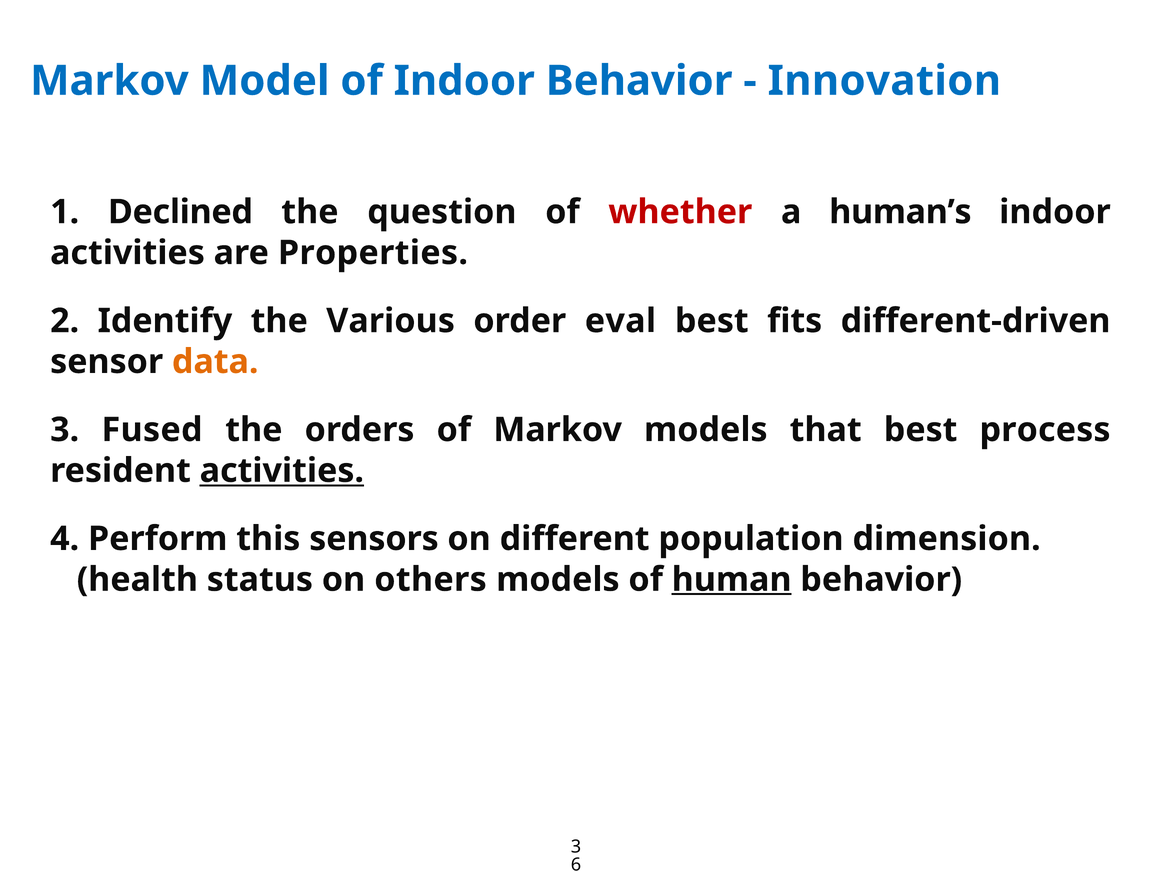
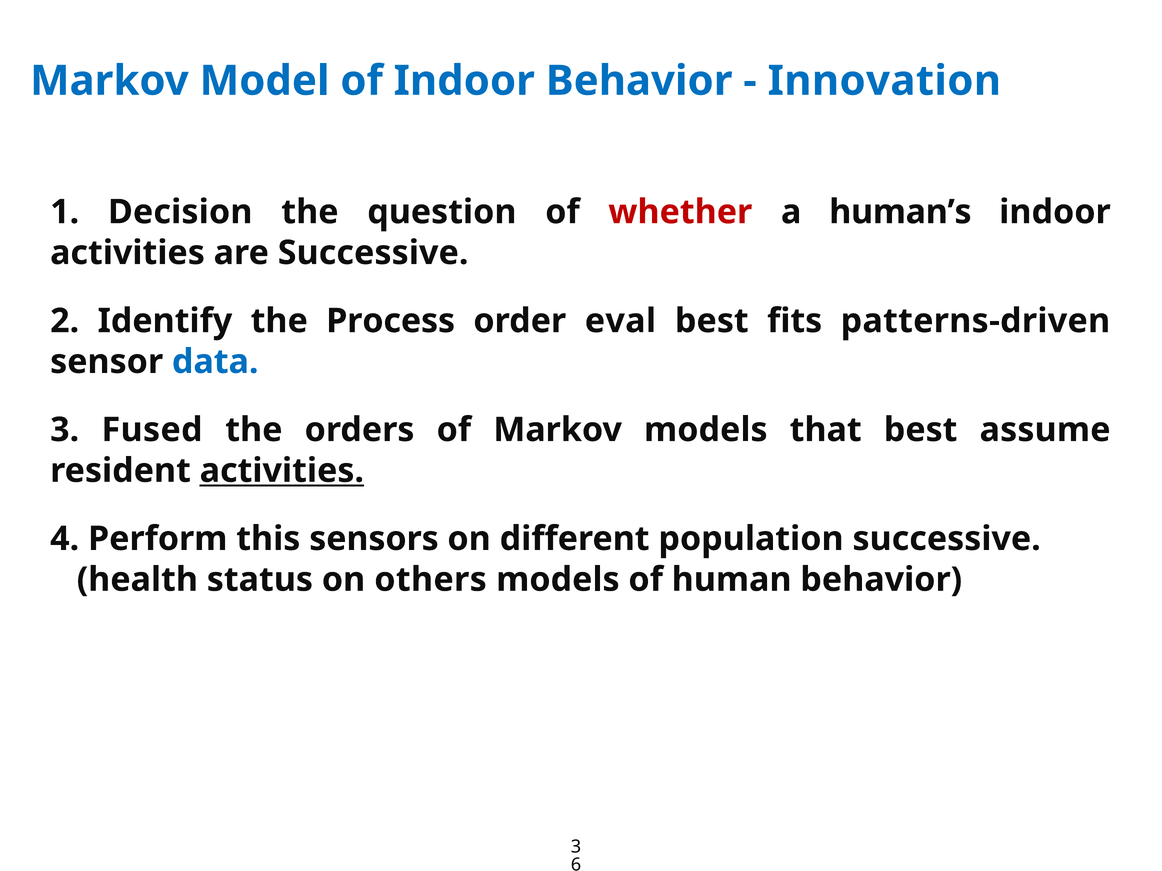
Declined: Declined -> Decision (180, 212)
are Properties: Properties -> Successive (373, 253)
Various: Various -> Process (391, 321)
different-driven: different-driven -> patterns-driven (975, 321)
data colour: orange -> blue (215, 362)
process: process -> assume (1045, 430)
population dimension: dimension -> successive (947, 539)
human underline: present -> none (732, 580)
